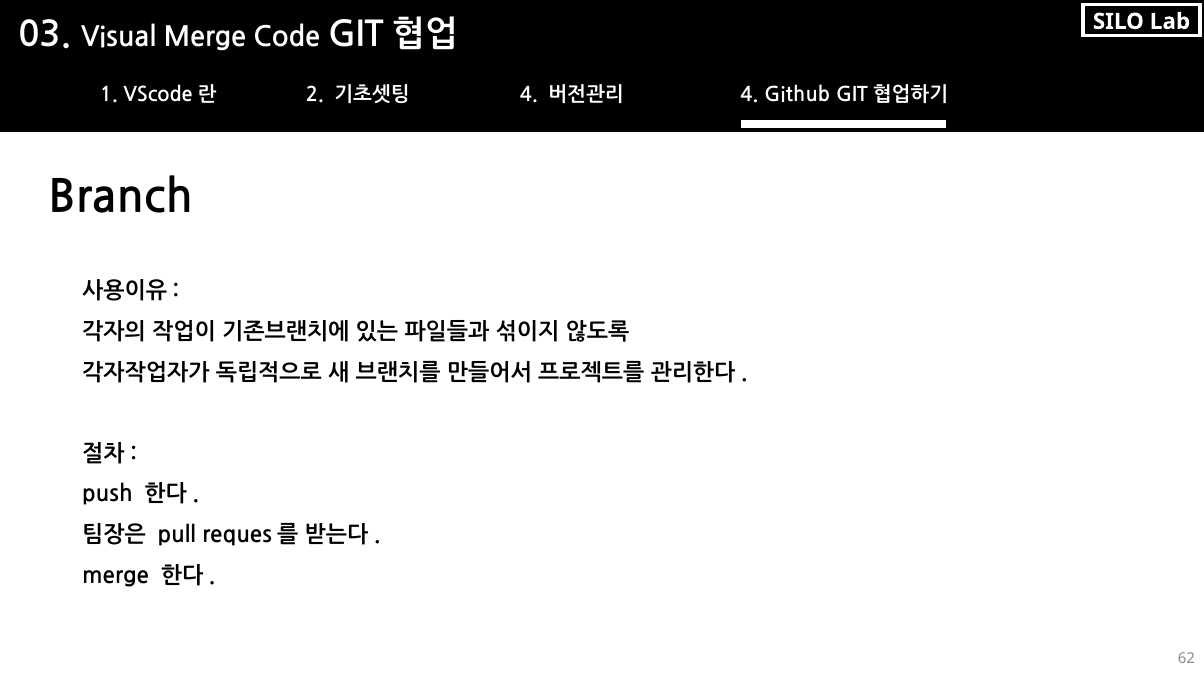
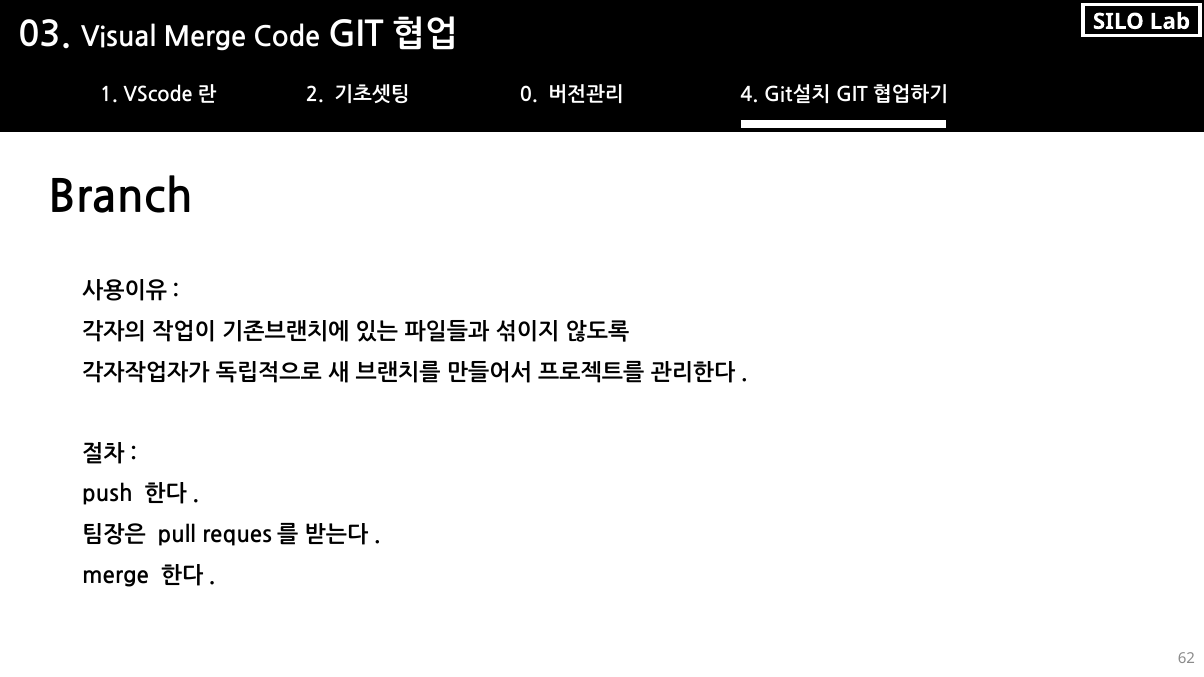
Github: Github -> Git설치 (797, 94)
4: 4 -> 0 (529, 94)
